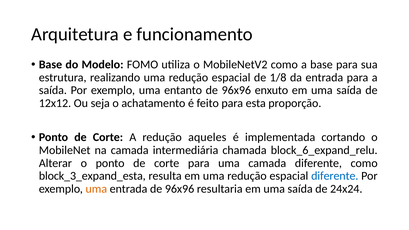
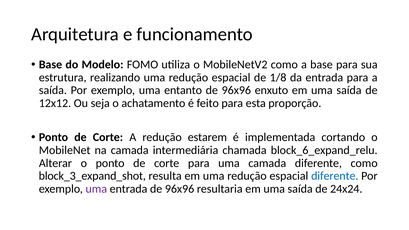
aqueles: aqueles -> estarem (207, 137)
block_3_expand_esta: block_3_expand_esta -> block_3_expand_shot (92, 176)
uma colour: orange -> purple (96, 189)
